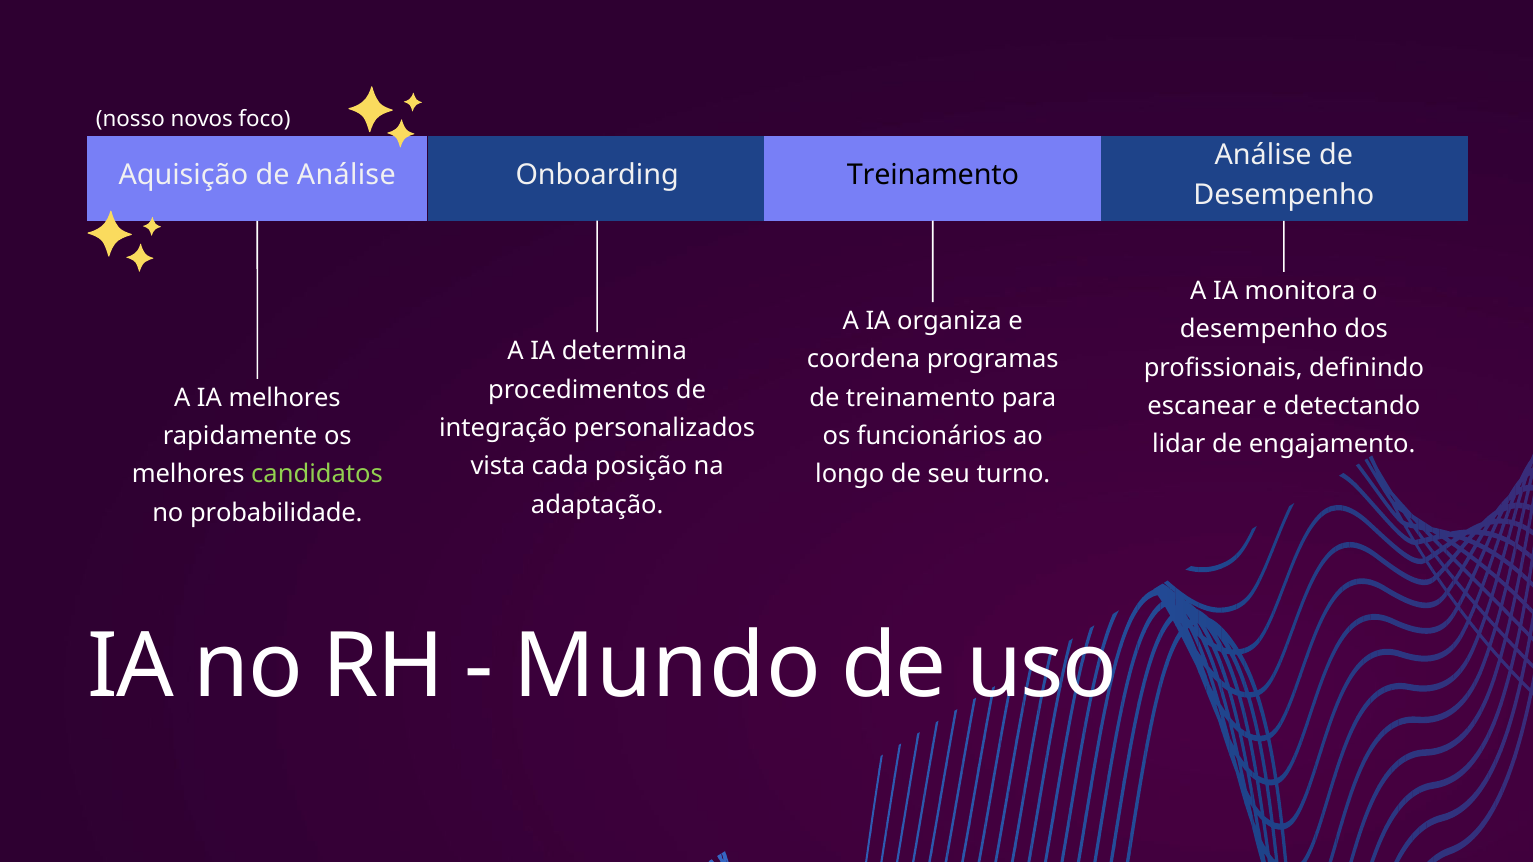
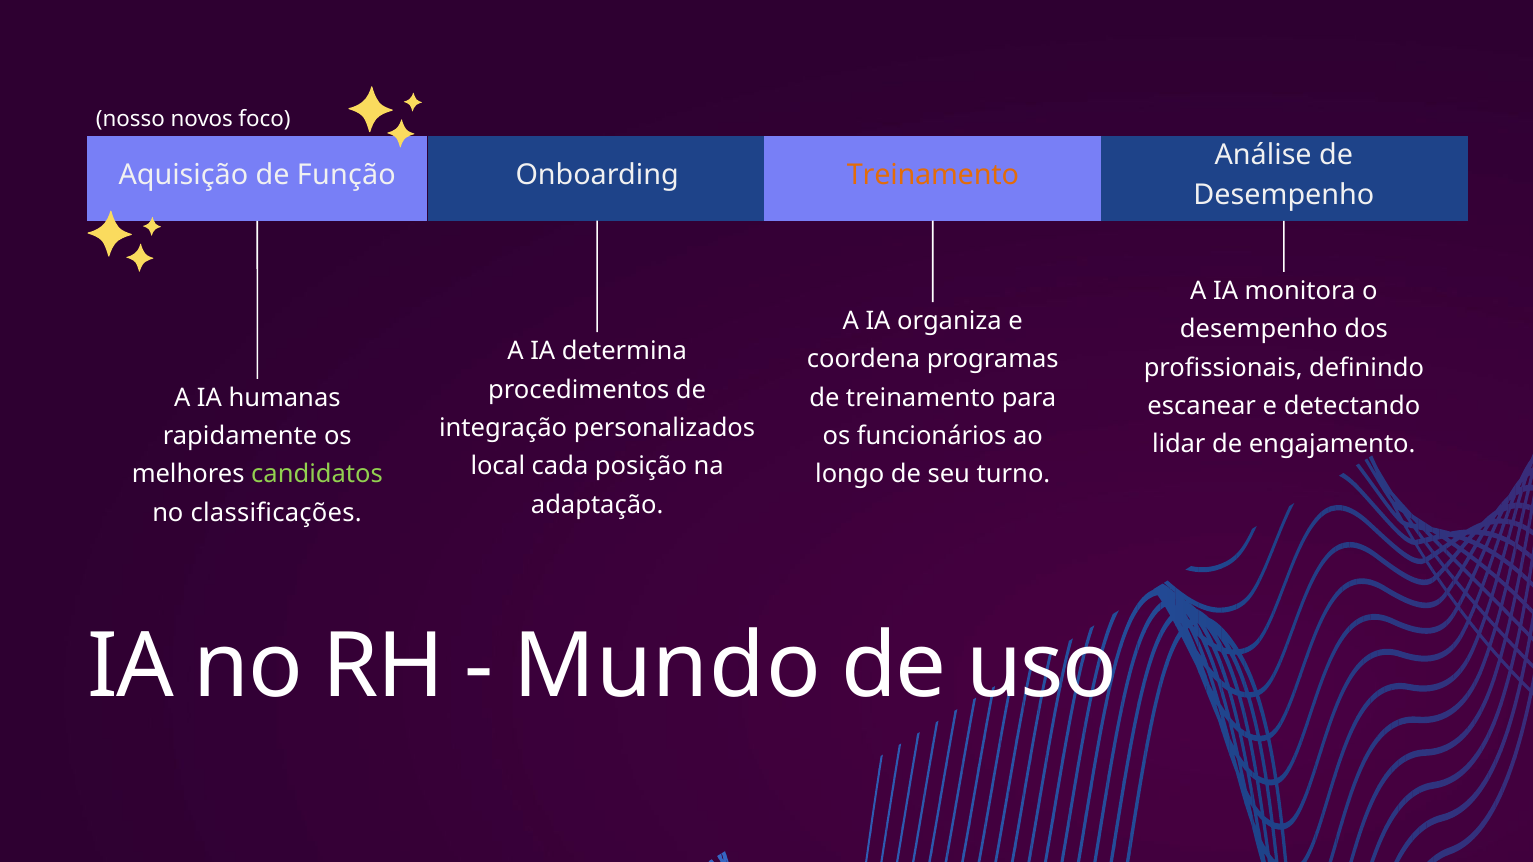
Treinamento colour: black -> orange (933, 175)
de Análise: Análise -> Função (346, 175)
IA melhores: melhores -> humanas (285, 398)
vista: vista -> local (498, 466)
probabilidade: probabilidade -> classificações (276, 513)
